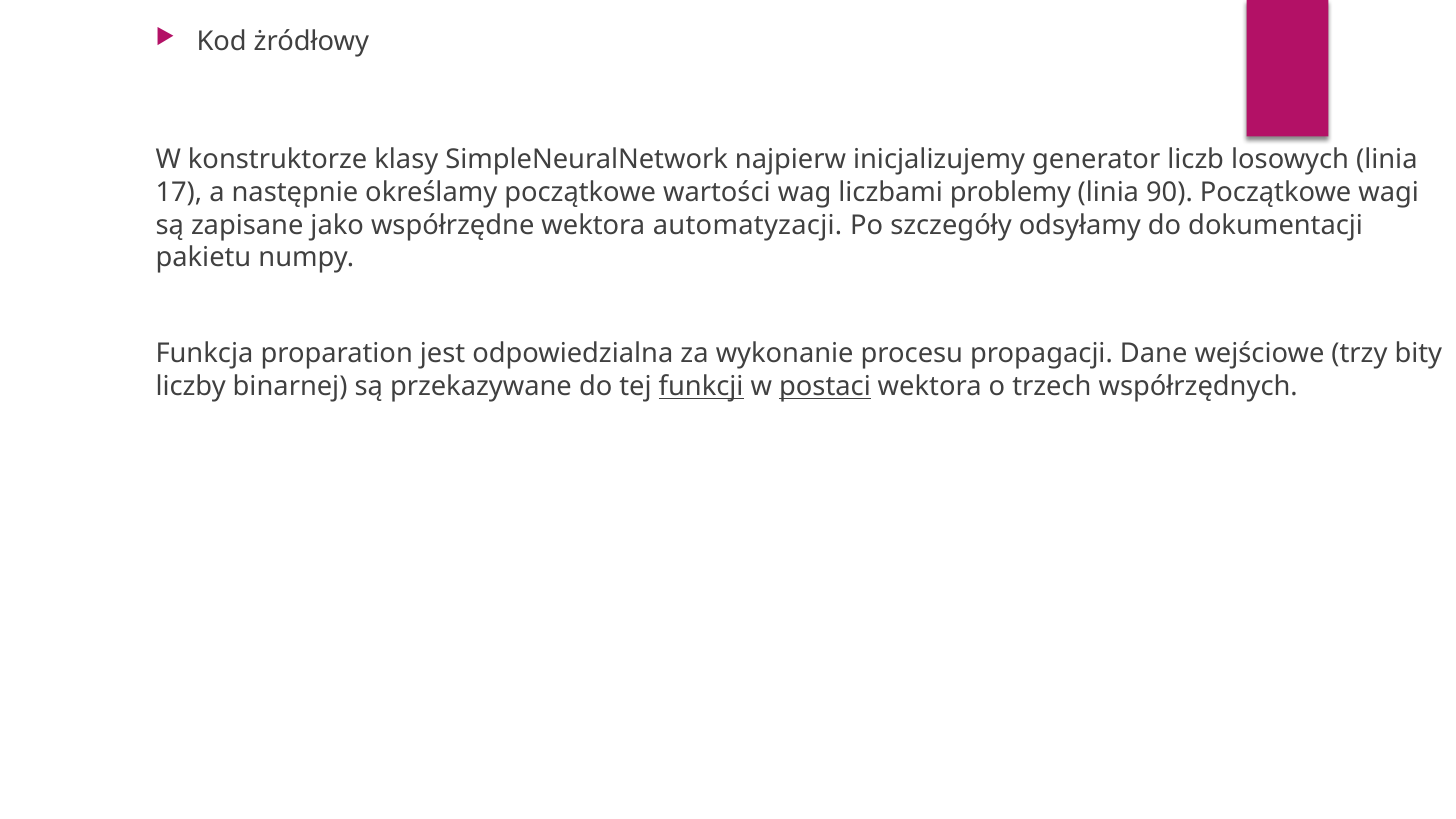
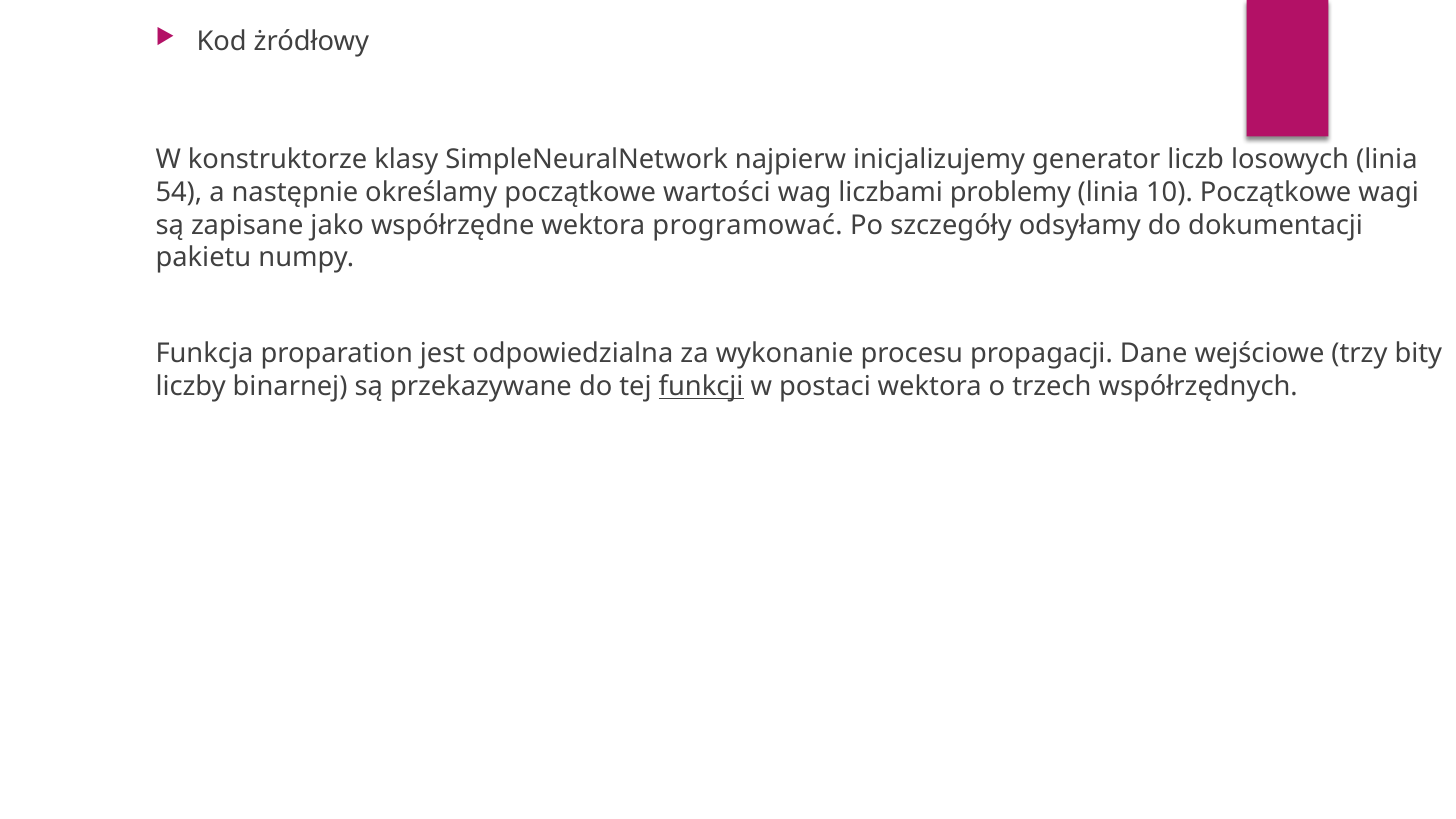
17: 17 -> 54 (179, 192)
90: 90 -> 10 (1169, 192)
automatyzacji: automatyzacji -> programować (748, 225)
postaci underline: present -> none (825, 387)
